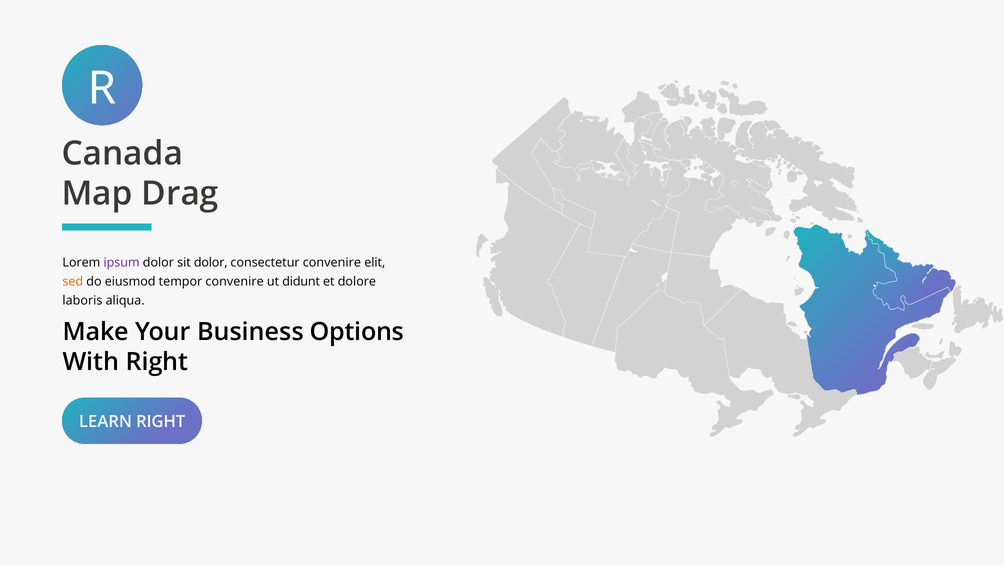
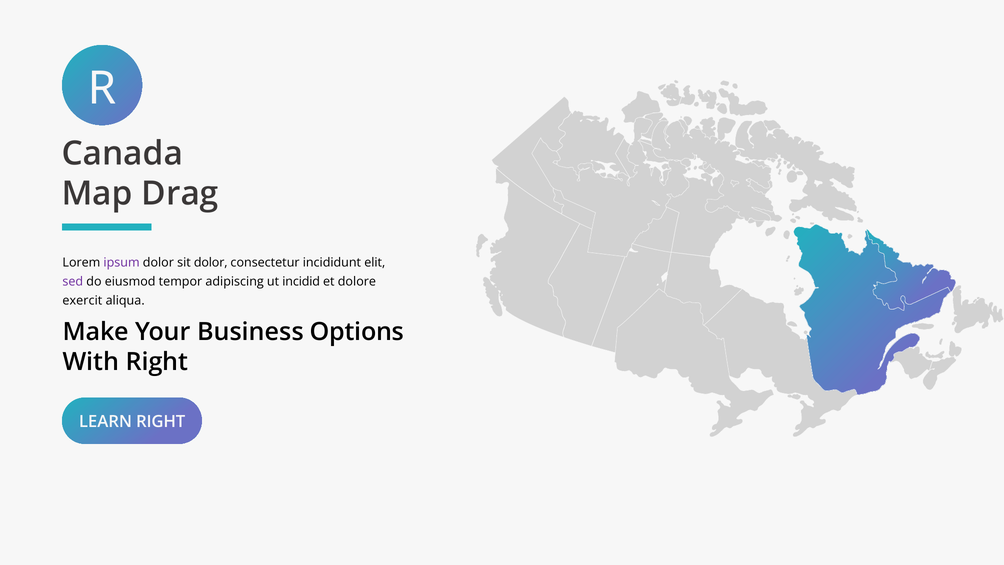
consectetur convenire: convenire -> incididunt (332, 263)
sed colour: orange -> purple (73, 281)
tempor convenire: convenire -> adipiscing (235, 281)
didunt: didunt -> incidid (301, 281)
laboris: laboris -> exercit (82, 300)
